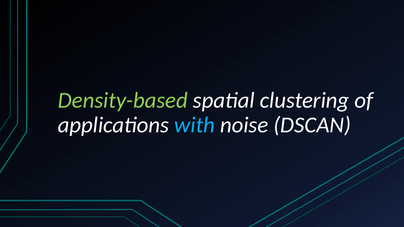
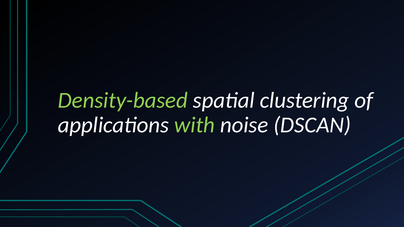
with colour: light blue -> light green (195, 125)
